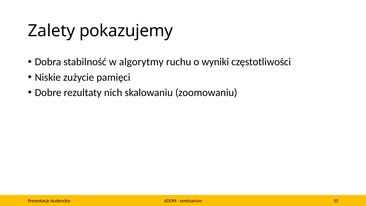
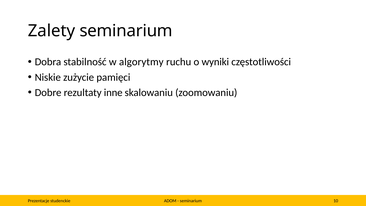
Zalety pokazujemy: pokazujemy -> seminarium (126, 31)
nich: nich -> inne (113, 93)
